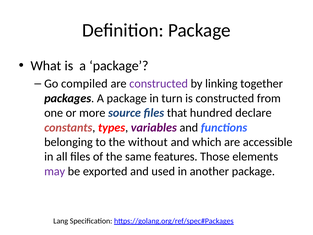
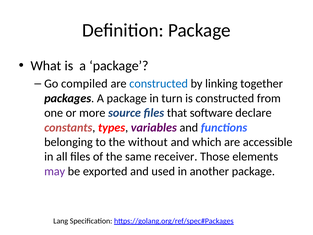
constructed colour: purple -> blue (159, 84)
hundred: hundred -> software (211, 113)
features: features -> receiver (176, 157)
